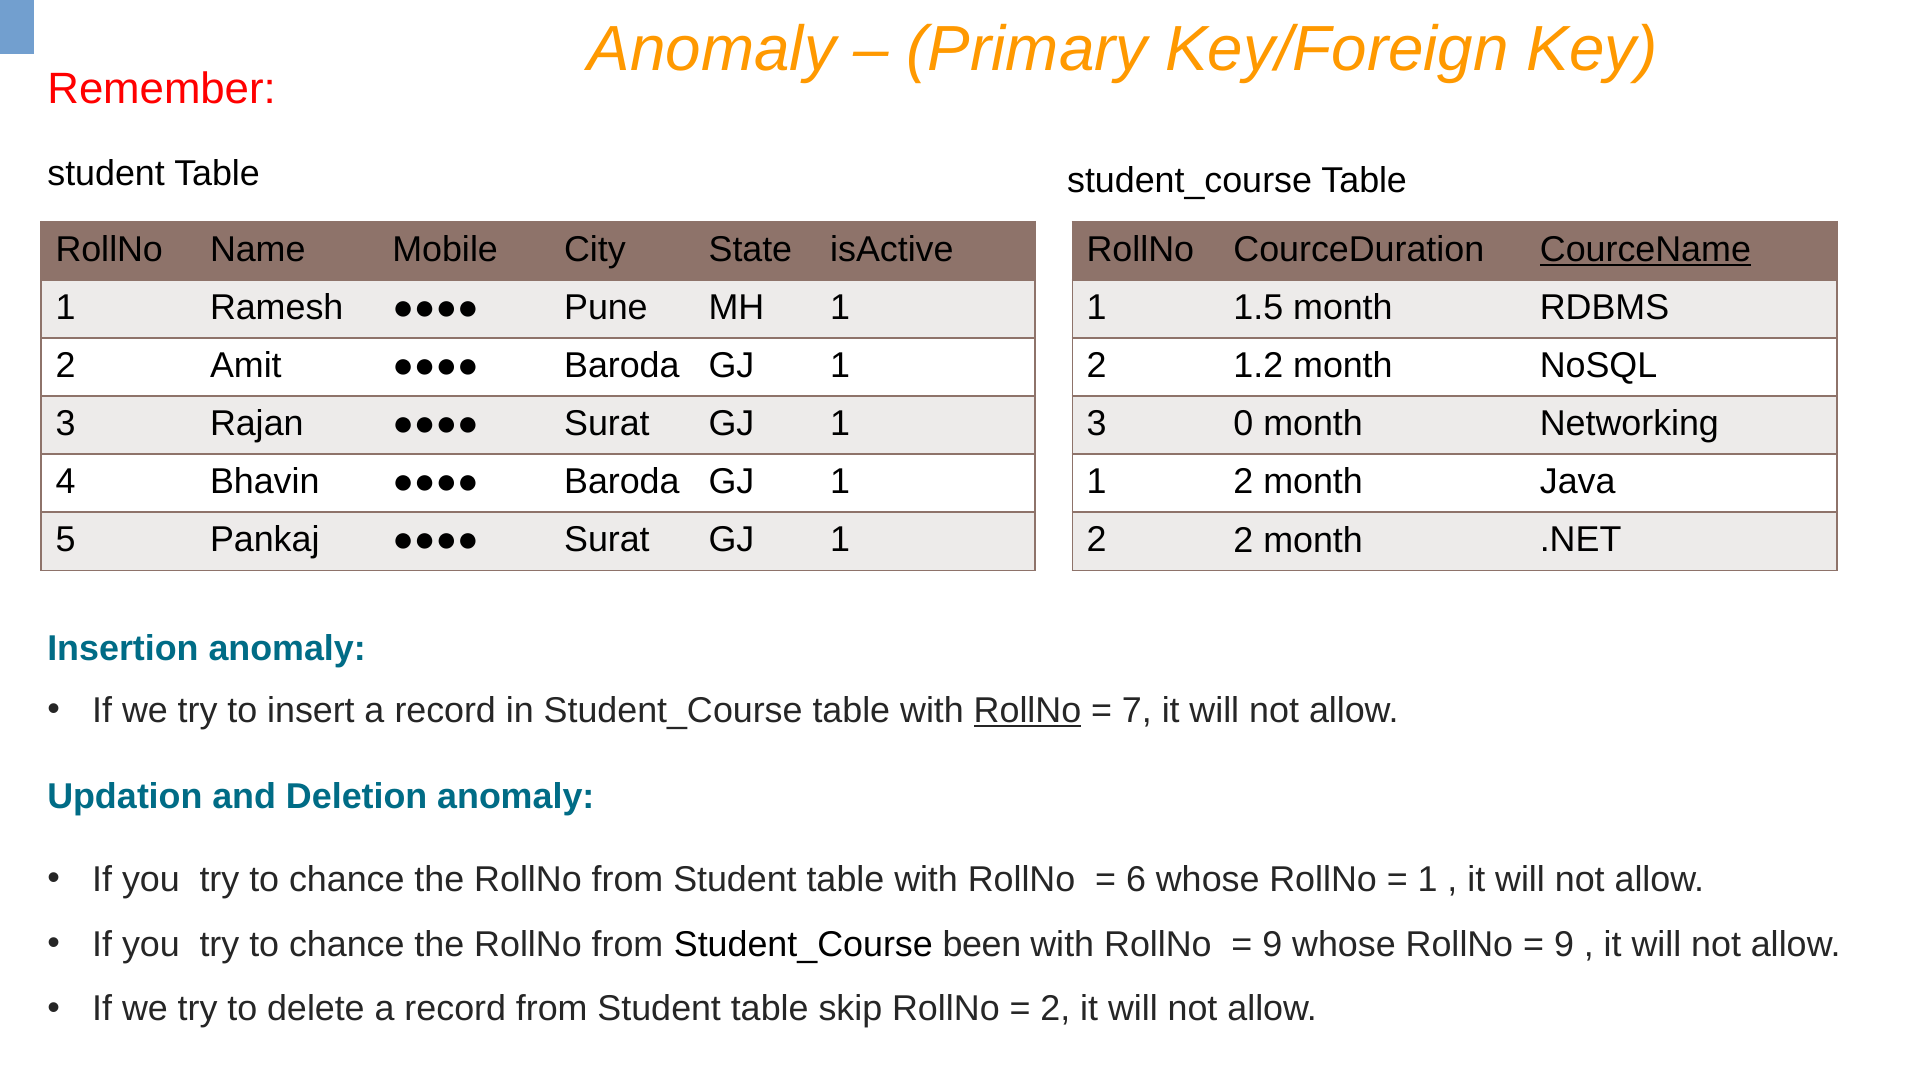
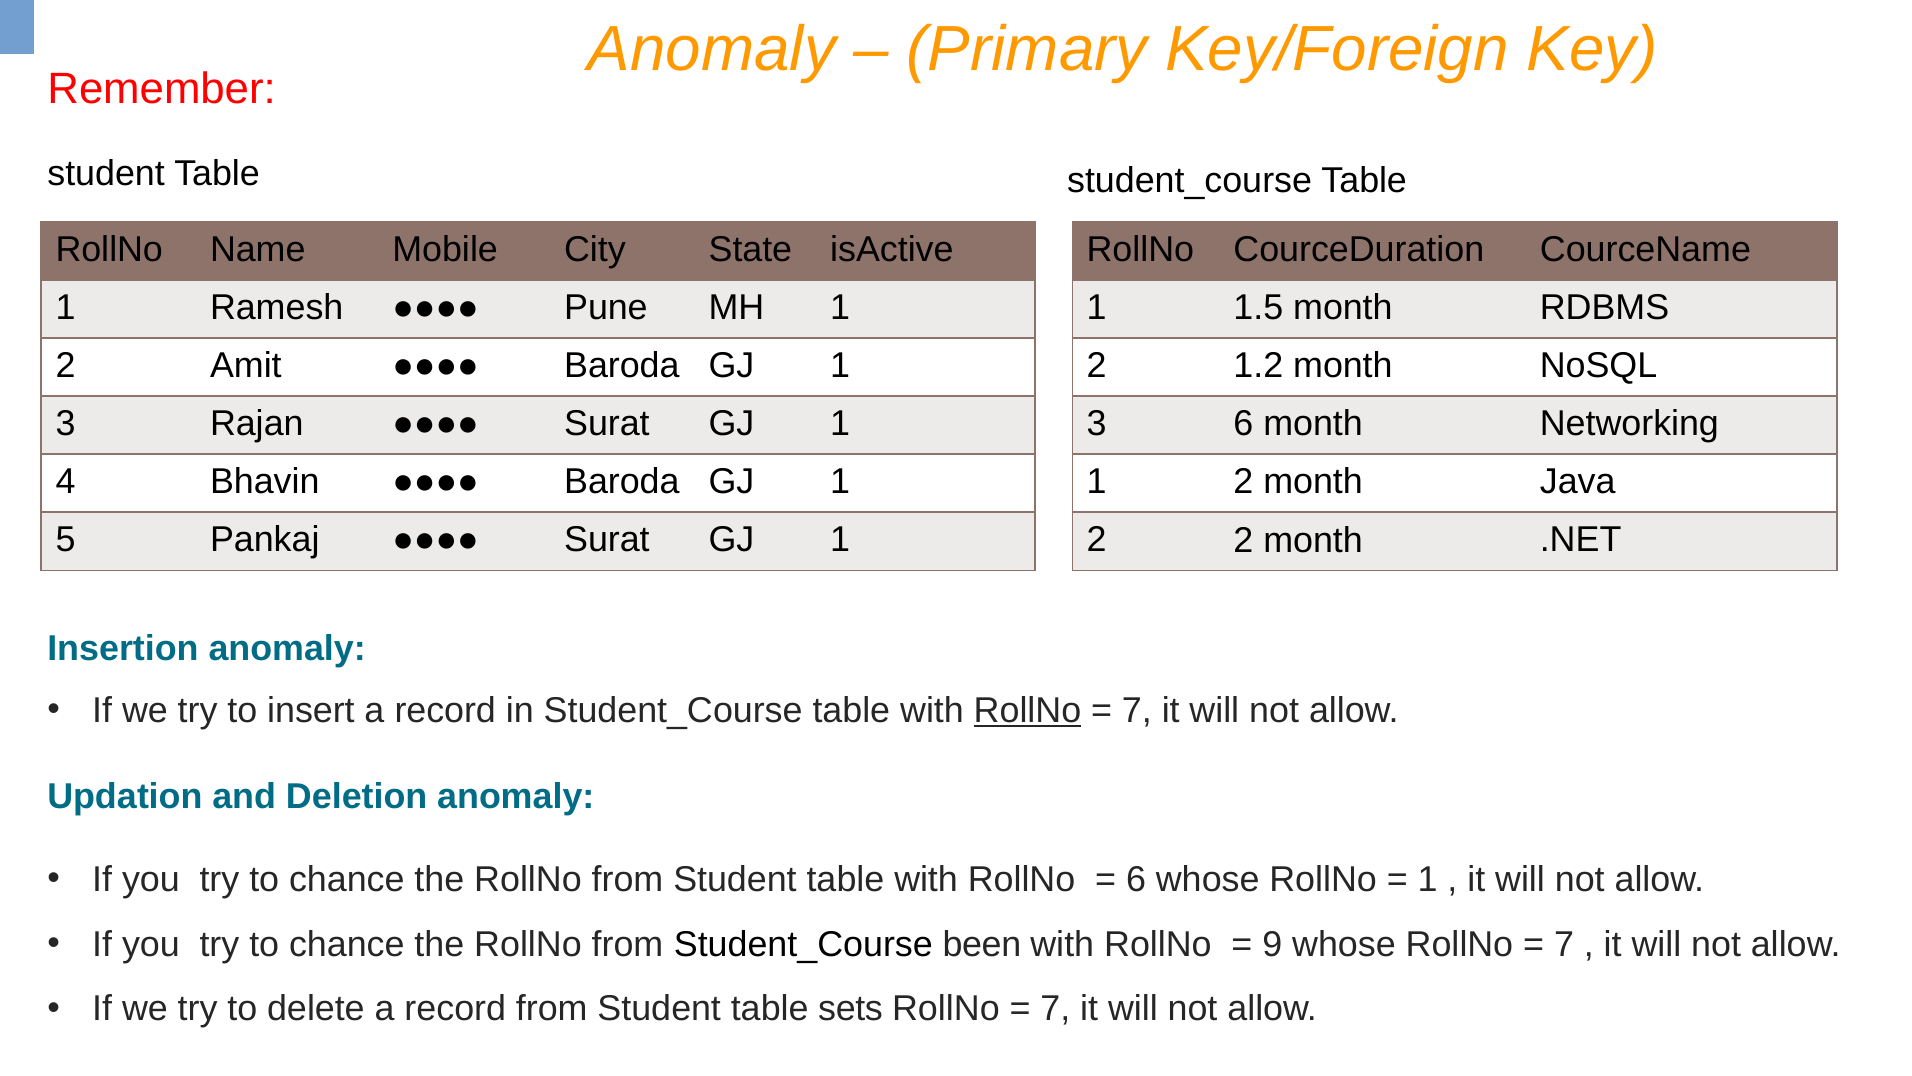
CourceName underline: present -> none (1645, 249)
3 0: 0 -> 6 (1243, 424)
9: 9 -> 7 (1564, 944)
skip: skip -> sets (851, 1009)
2: 2 -> 7 (1055, 1009)
